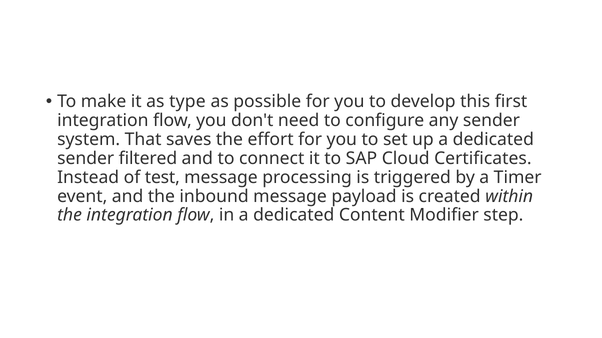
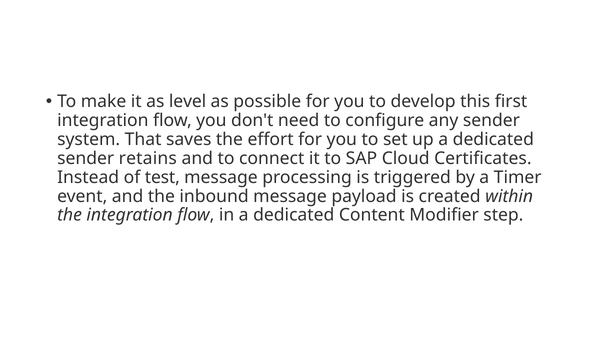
type: type -> level (188, 102)
filtered: filtered -> retains (148, 159)
